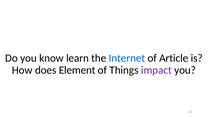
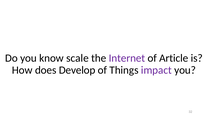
learn: learn -> scale (77, 58)
Internet colour: blue -> purple (127, 58)
Element: Element -> Develop (77, 70)
